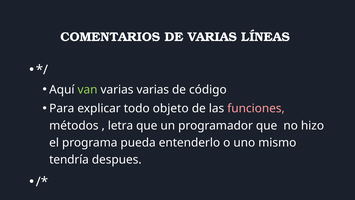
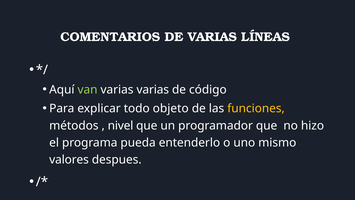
funciones colour: pink -> yellow (256, 108)
letra: letra -> nivel (121, 125)
tendría: tendría -> valores (69, 160)
